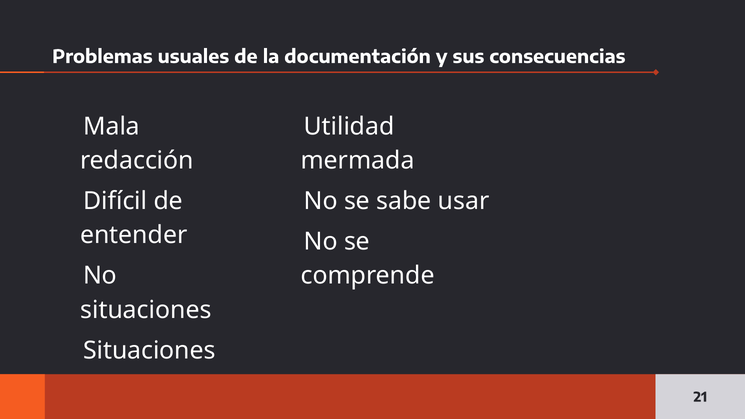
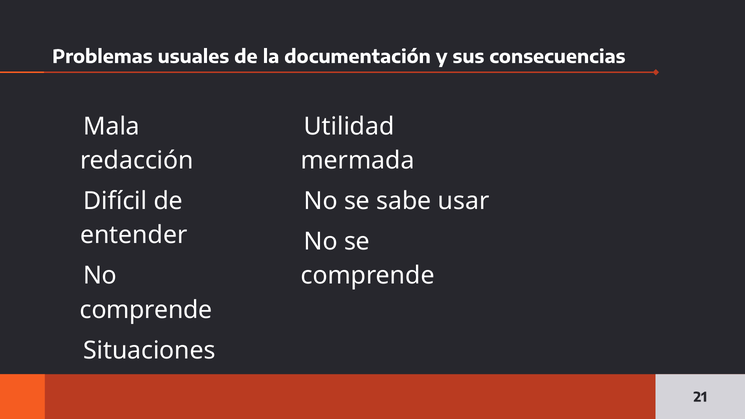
situaciones: situaciones -> comprende (146, 310)
